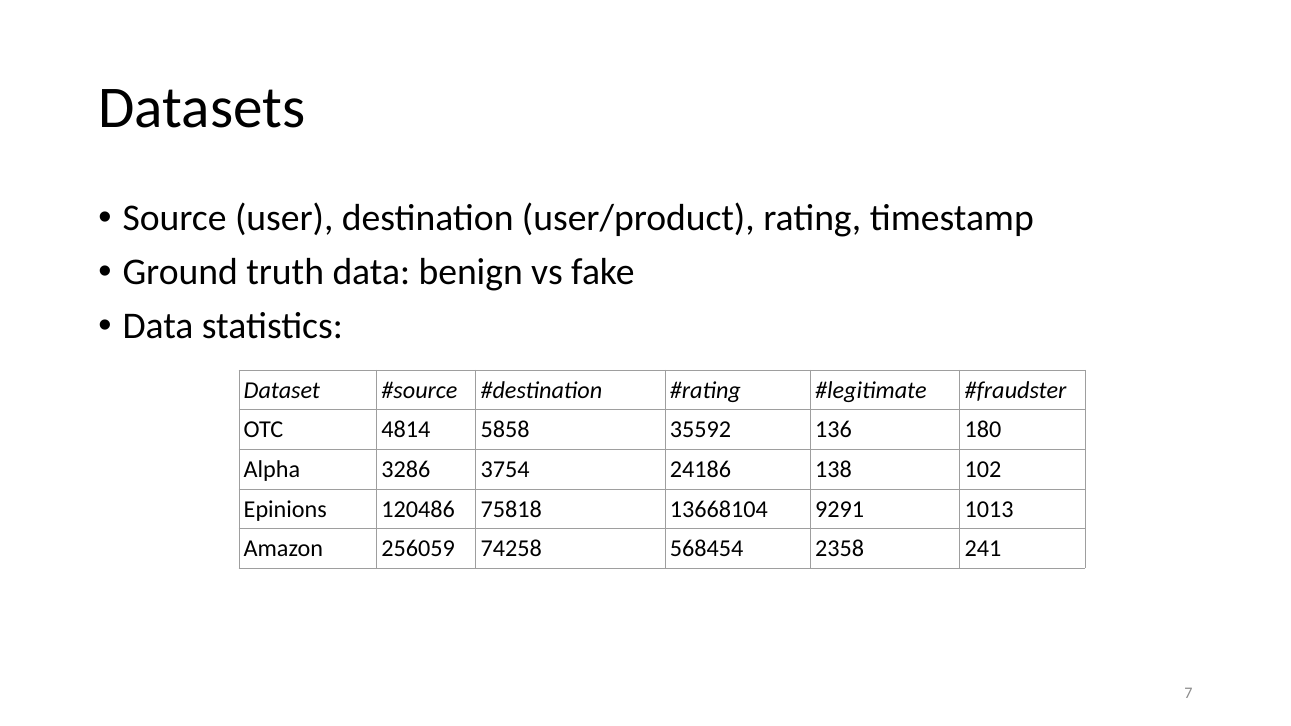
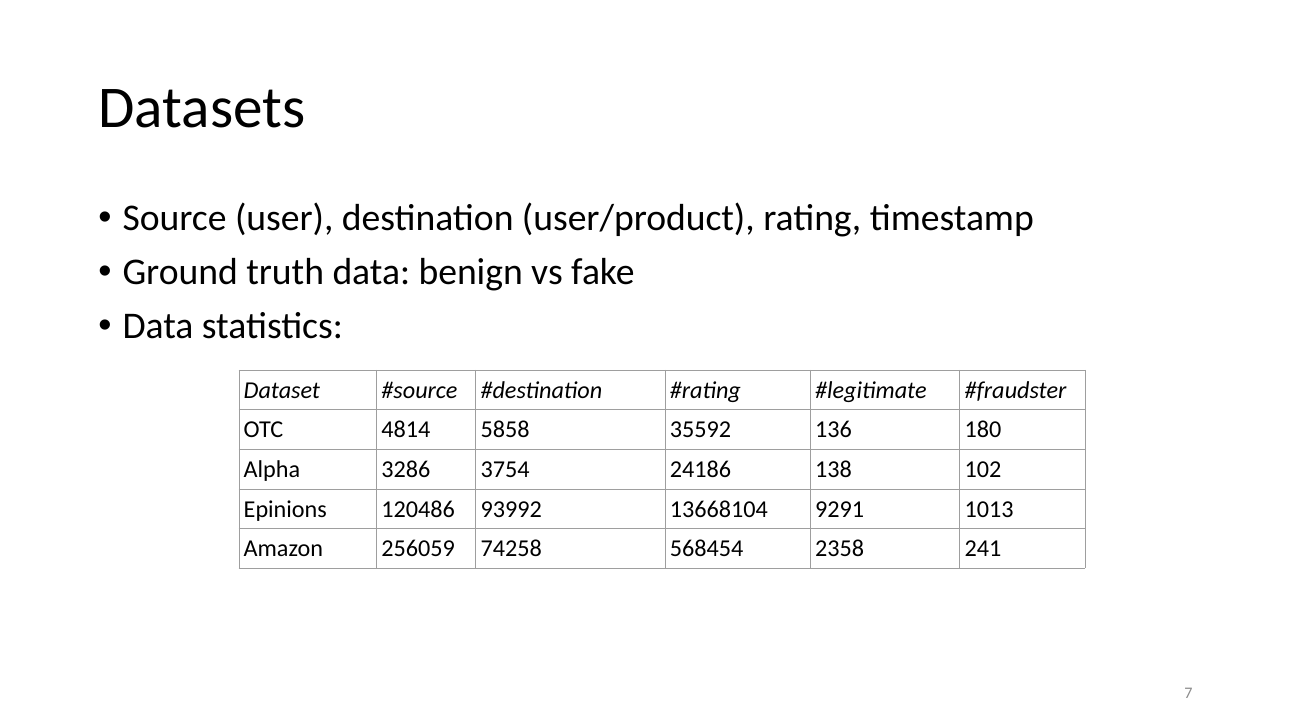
75818: 75818 -> 93992 (511, 509)
